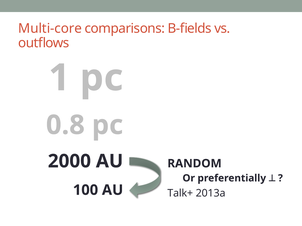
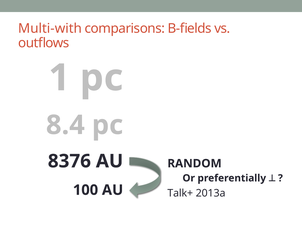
Multi-core: Multi-core -> Multi-with (50, 28)
0.8: 0.8 -> 8.4 (65, 125)
2000: 2000 -> 8376 (69, 162)
